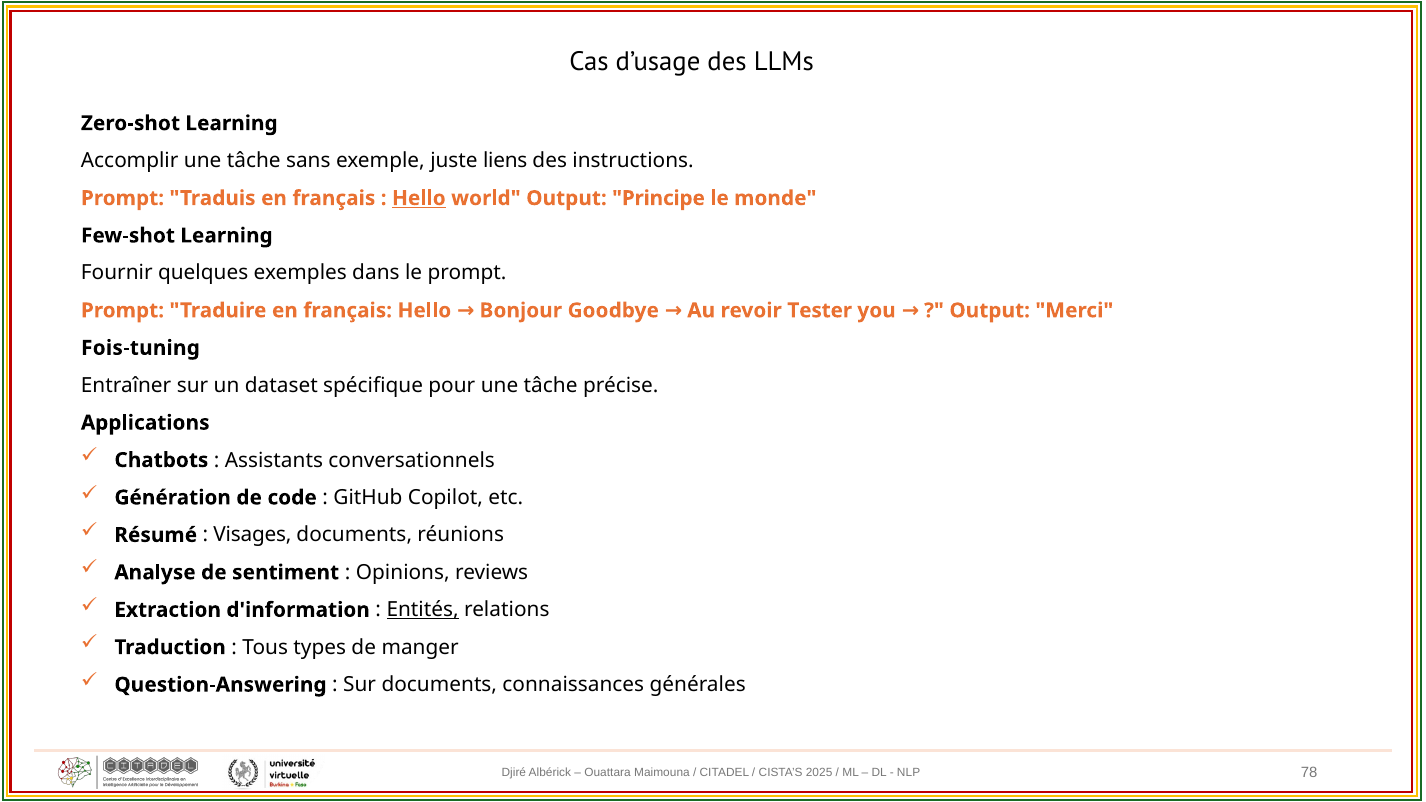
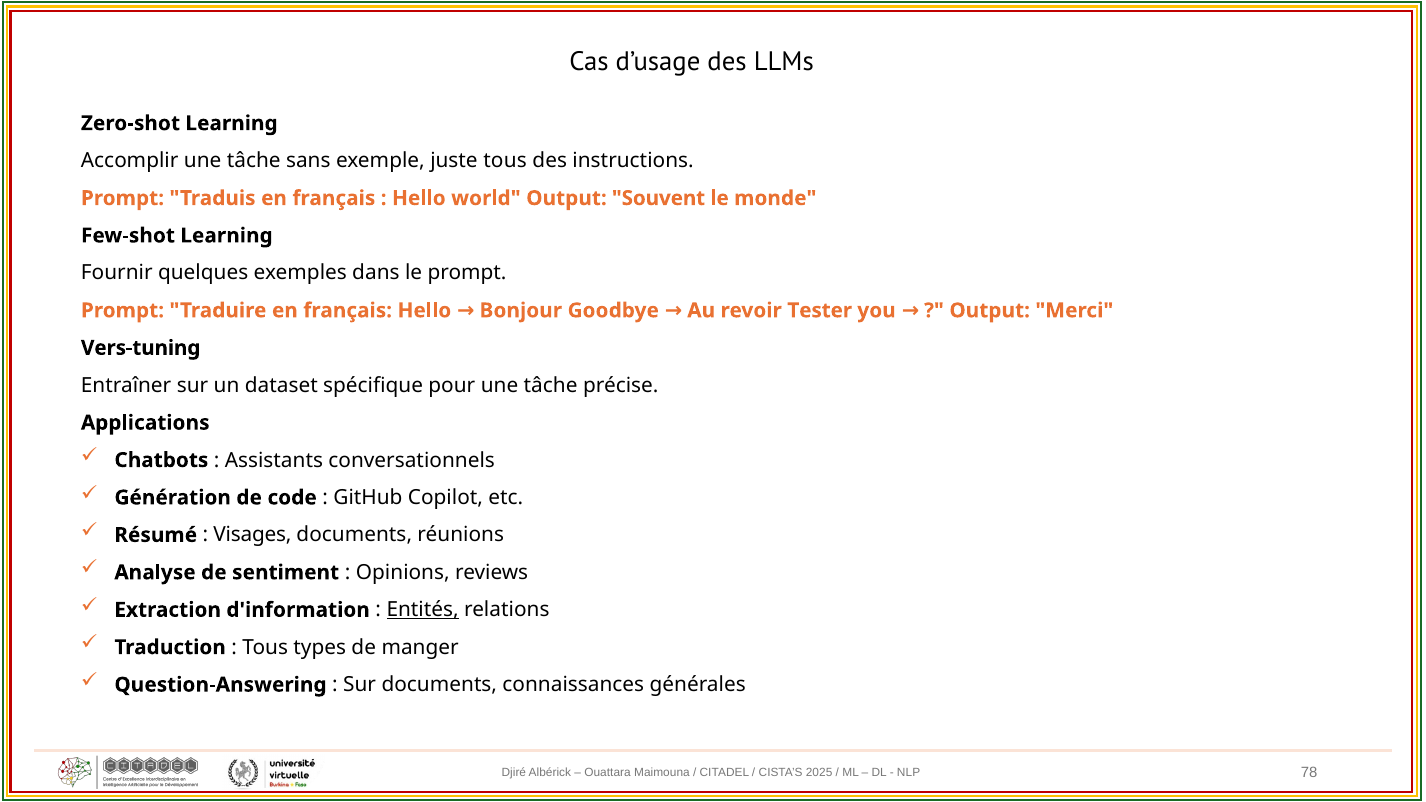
juste liens: liens -> tous (505, 161)
Hello underline: present -> none (419, 198)
Principe: Principe -> Souvent (658, 198)
Fois-tuning: Fois-tuning -> Vers-tuning (141, 348)
